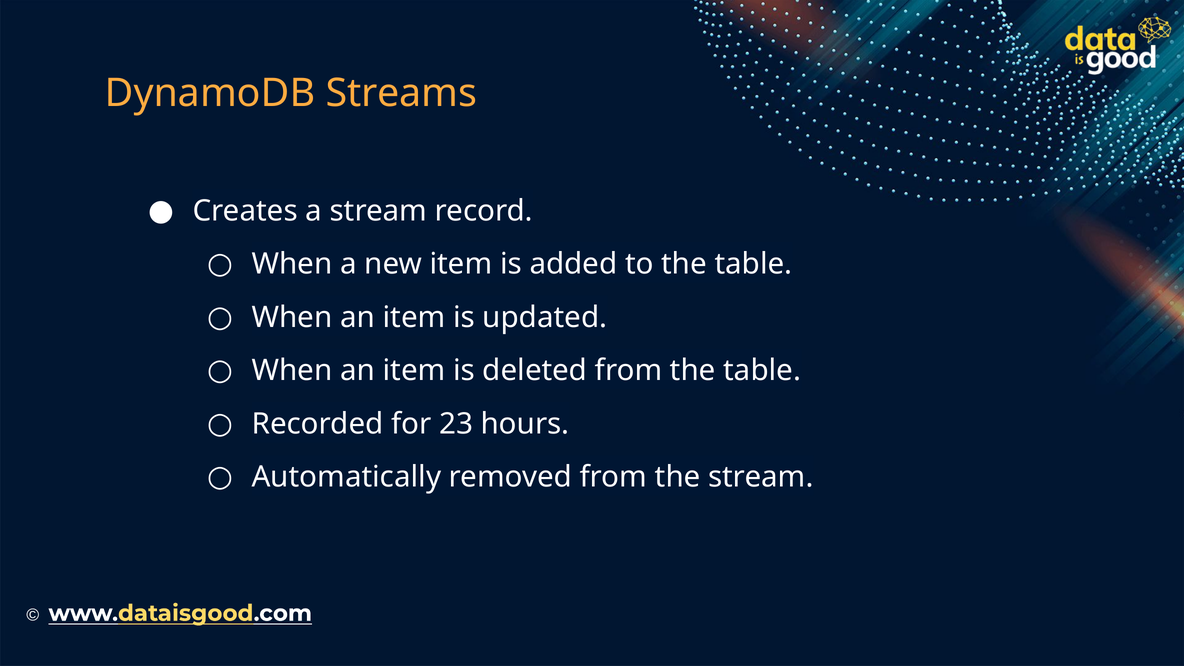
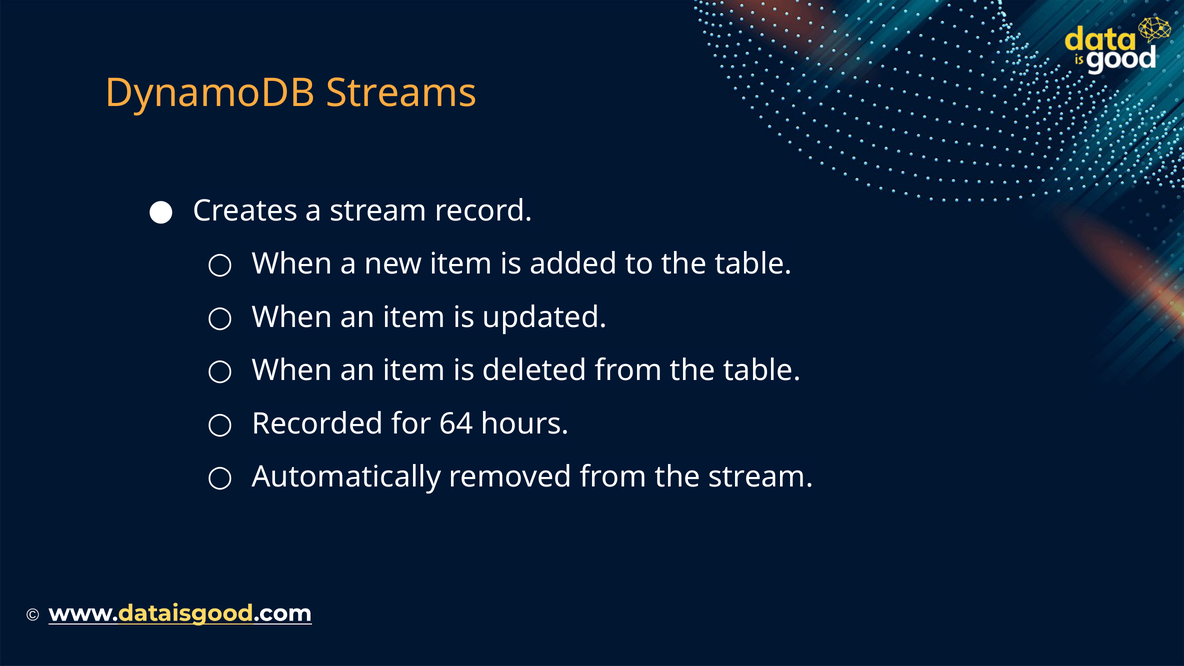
23: 23 -> 64 (456, 424)
